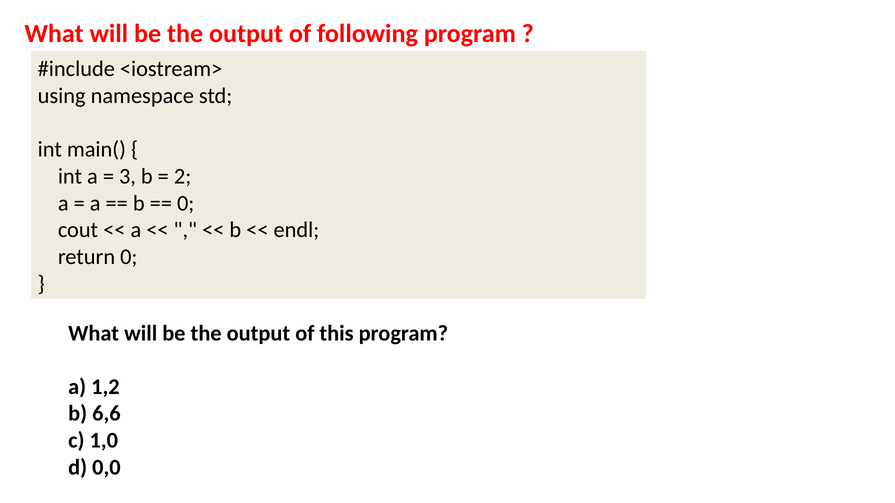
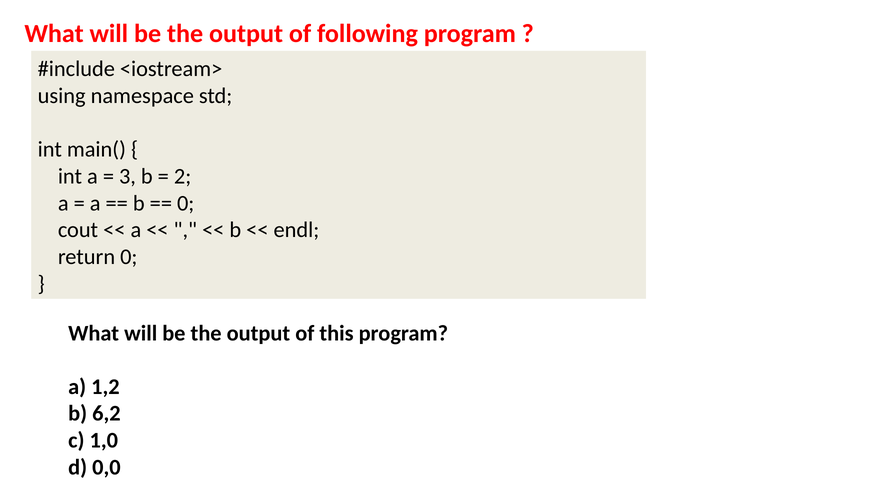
6,6: 6,6 -> 6,2 (106, 414)
